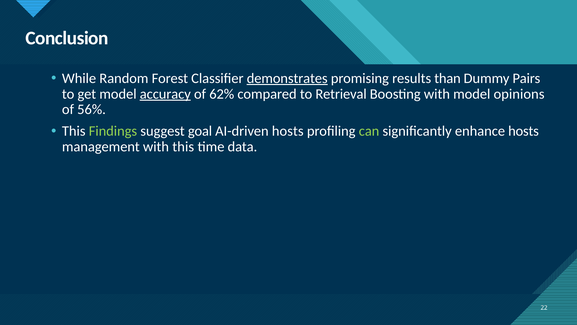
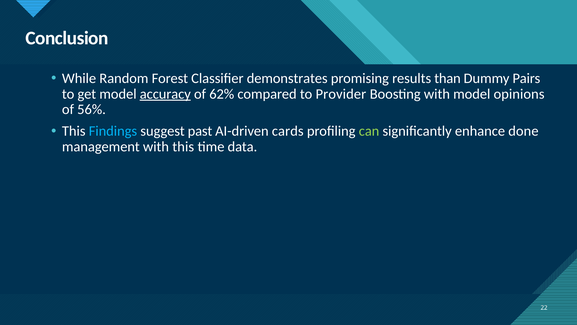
demonstrates underline: present -> none (287, 78)
Retrieval: Retrieval -> Provider (341, 94)
Findings colour: light green -> light blue (113, 131)
goal: goal -> past (200, 131)
AI-driven hosts: hosts -> cards (288, 131)
enhance hosts: hosts -> done (523, 131)
